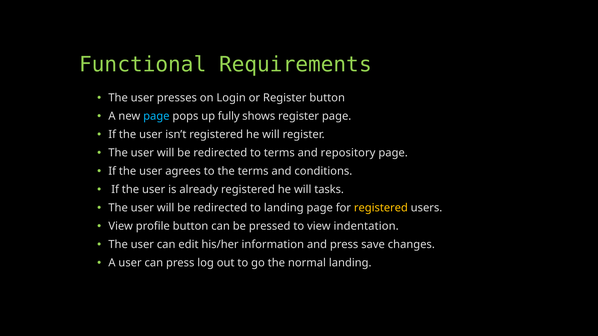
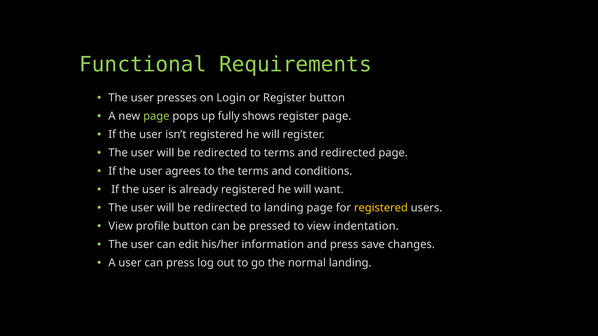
page colour: light blue -> light green (156, 116)
and repository: repository -> redirected (348, 153)
tasks: tasks -> want (329, 190)
